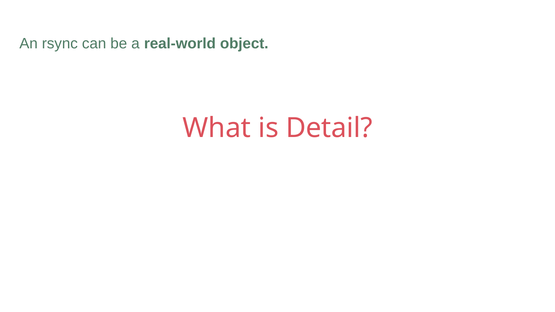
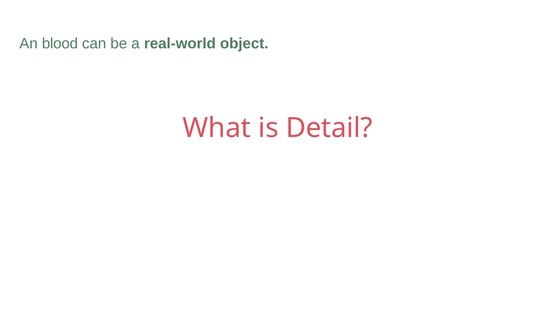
rsync: rsync -> blood (60, 44)
